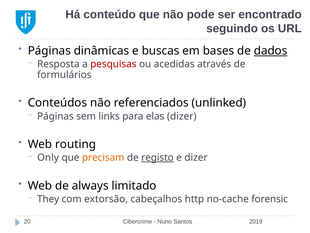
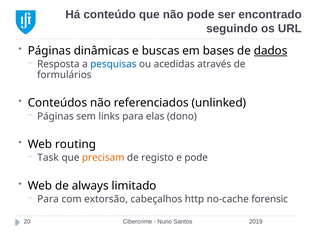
pesquisas colour: red -> blue (113, 64)
elas dizer: dizer -> dono (182, 116)
Only: Only -> Task (48, 157)
registo underline: present -> none (157, 157)
e dizer: dizer -> pode (196, 157)
They: They -> Para (48, 199)
